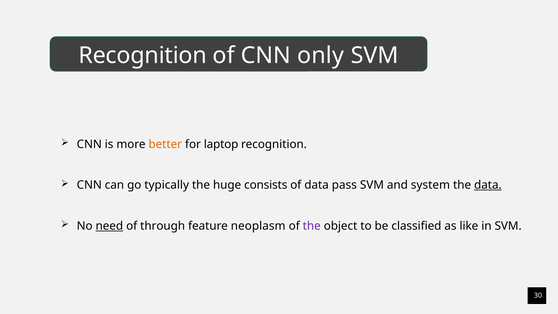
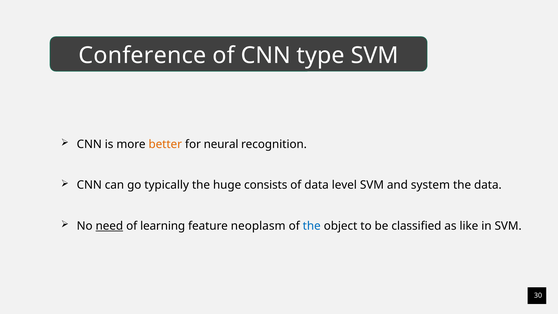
Recognition: Recognition -> Conference (142, 56)
only: only -> type (321, 56)
laptop: laptop -> neural (221, 144)
pass: pass -> level (344, 185)
data underline: present -> none (488, 185)
through: through -> learning (163, 226)
the colour: purple -> blue (312, 226)
